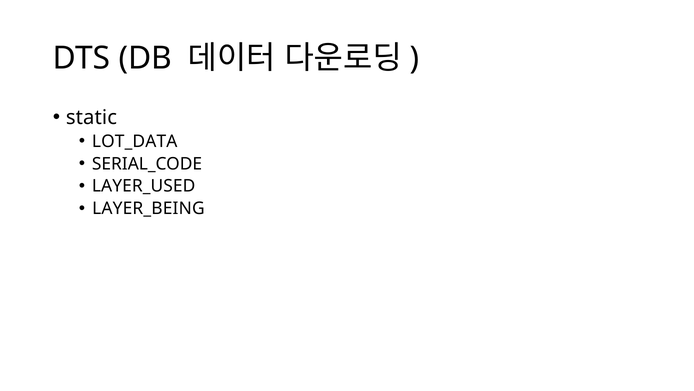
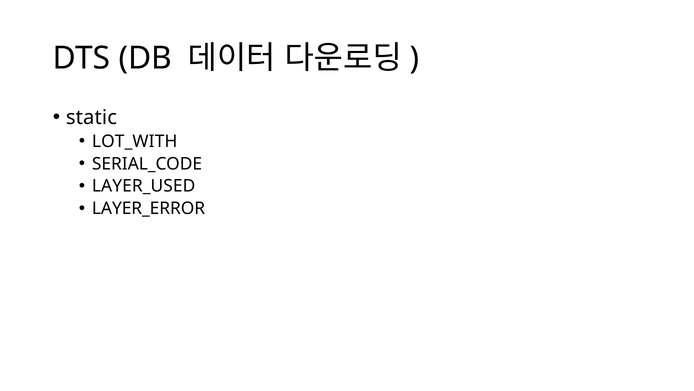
LOT_DATA: LOT_DATA -> LOT_WITH (135, 141)
LAYER_BEING: LAYER_BEING -> LAYER_ERROR (149, 208)
